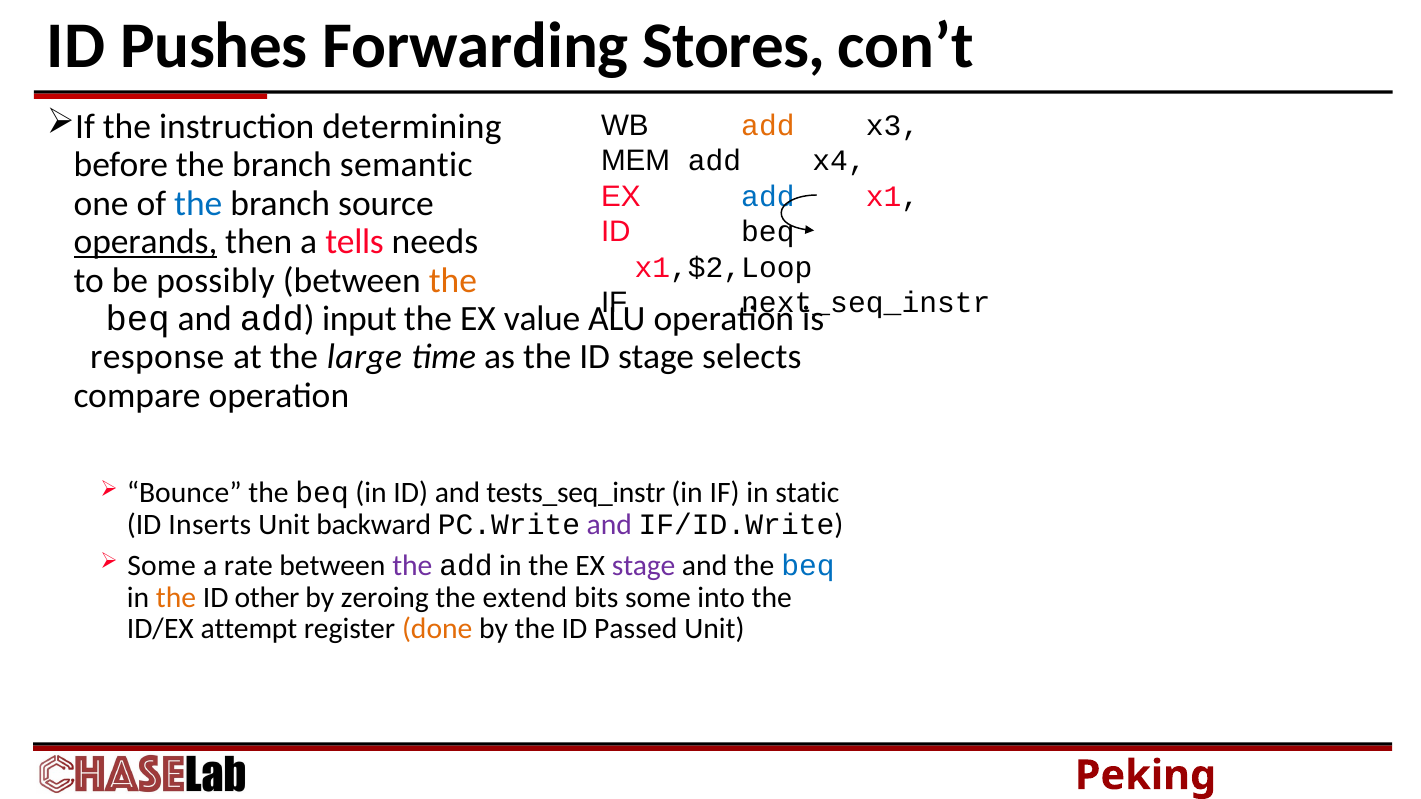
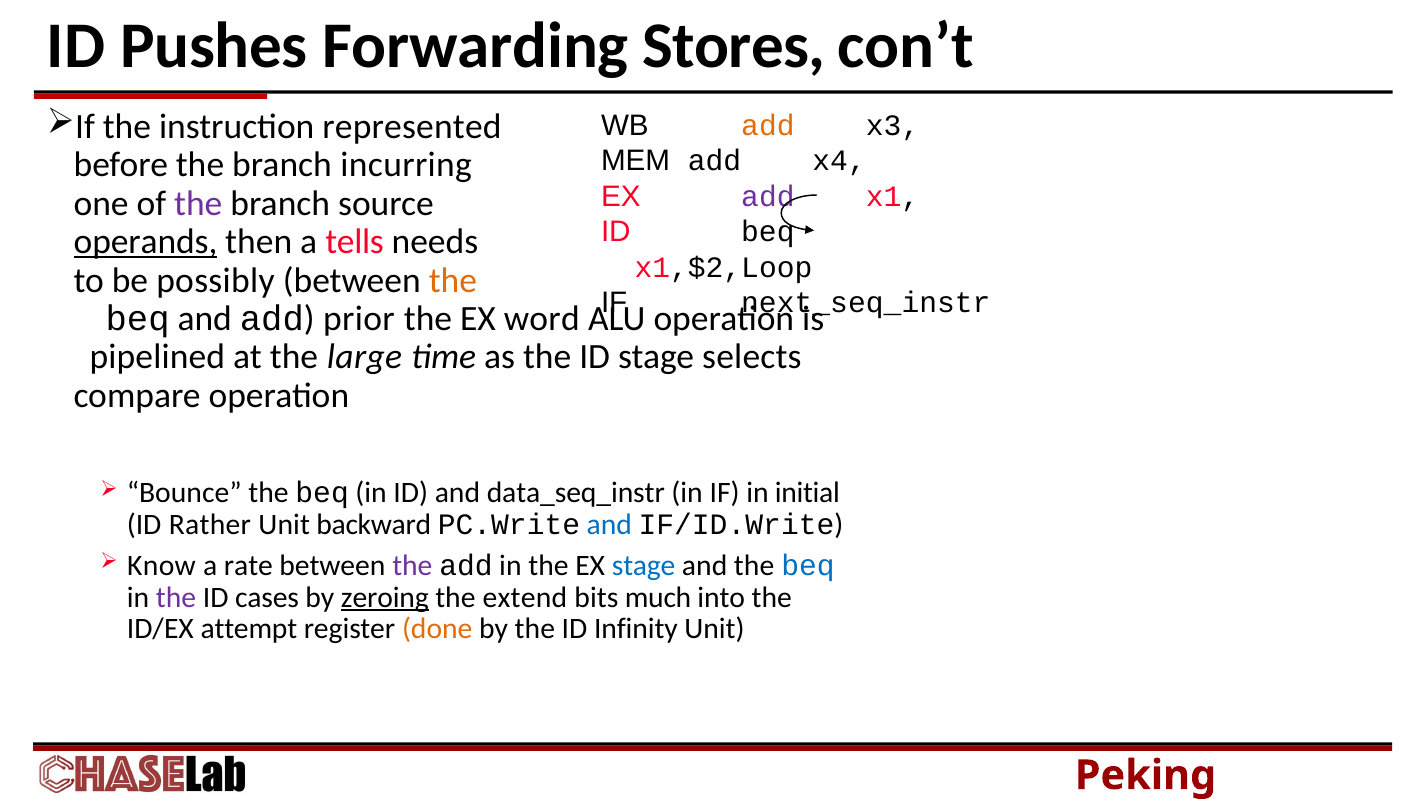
determining: determining -> represented (412, 127)
semantic: semantic -> incurring (406, 165)
add colour: blue -> purple (768, 197)
the colour: blue -> purple (198, 204)
input: input -> prior (359, 319)
value: value -> word (542, 319)
response: response -> pipelined (157, 357)
tests_seq_instr: tests_seq_instr -> data_seq_instr (576, 493)
static: static -> initial (807, 493)
Inserts: Inserts -> Rather (210, 525)
and colour: purple -> blue (609, 525)
Some: Some -> Know (162, 566)
stage colour: purple -> blue (644, 566)
the colour: orange -> purple (176, 597)
other: other -> cases (267, 597)
zeroing underline: none -> present (385, 597)
bits some: some -> much (658, 597)
Passed: Passed -> Infinity (636, 629)
